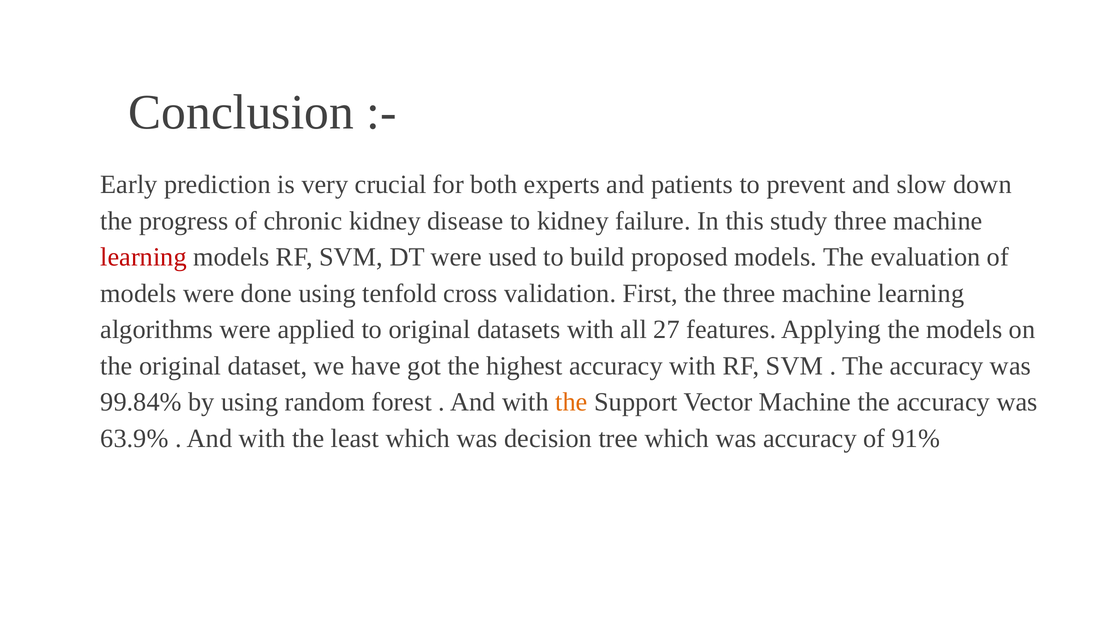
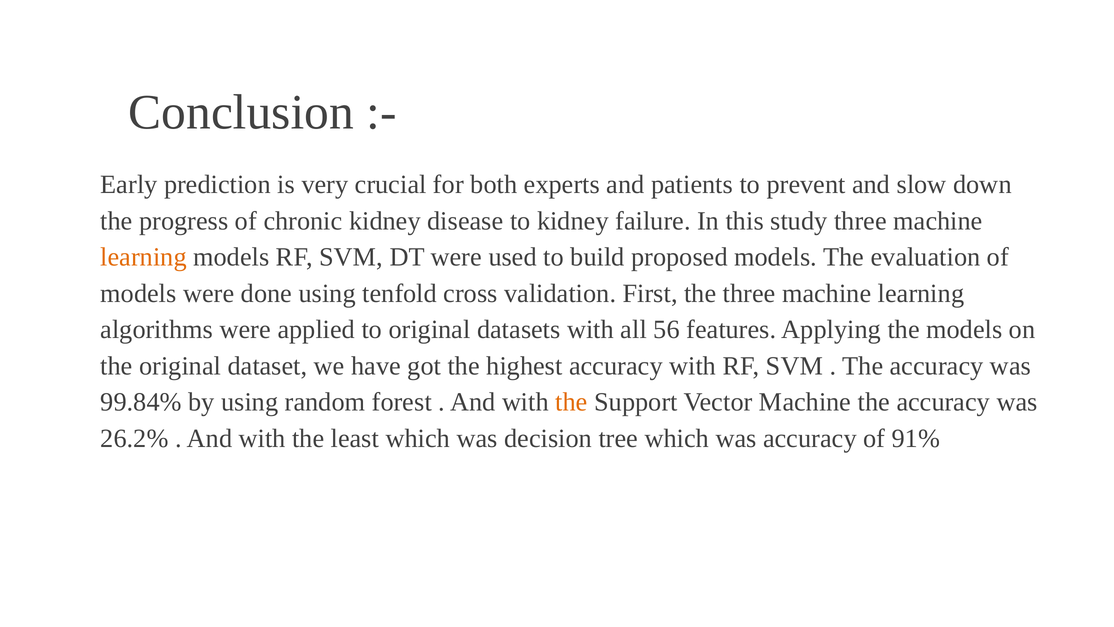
learning colour: red -> orange (144, 257)
27: 27 -> 56 (667, 330)
63.9%: 63.9% -> 26.2% (134, 438)
